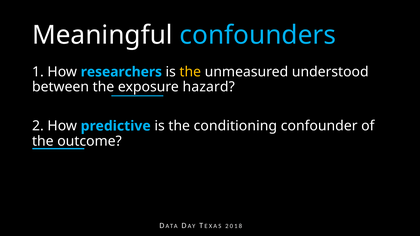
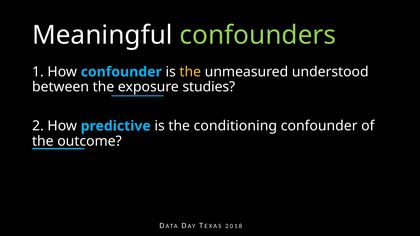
confounders colour: light blue -> light green (258, 35)
How researchers: researchers -> confounder (121, 72)
hazard: hazard -> studies (209, 87)
